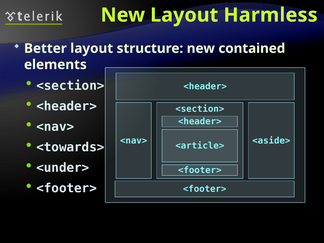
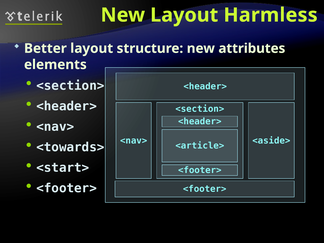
contained: contained -> attributes (252, 48)
<under>: <under> -> <start> (63, 168)
